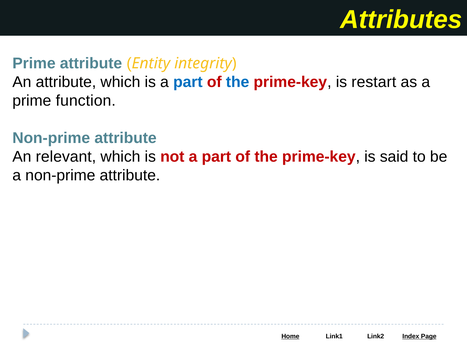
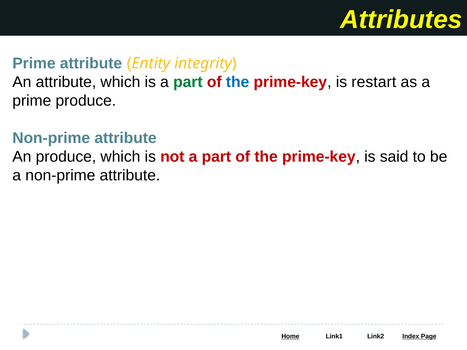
part colour: blue -> green (188, 82)
prime function: function -> produce (86, 101)
An relevant: relevant -> produce (66, 157)
